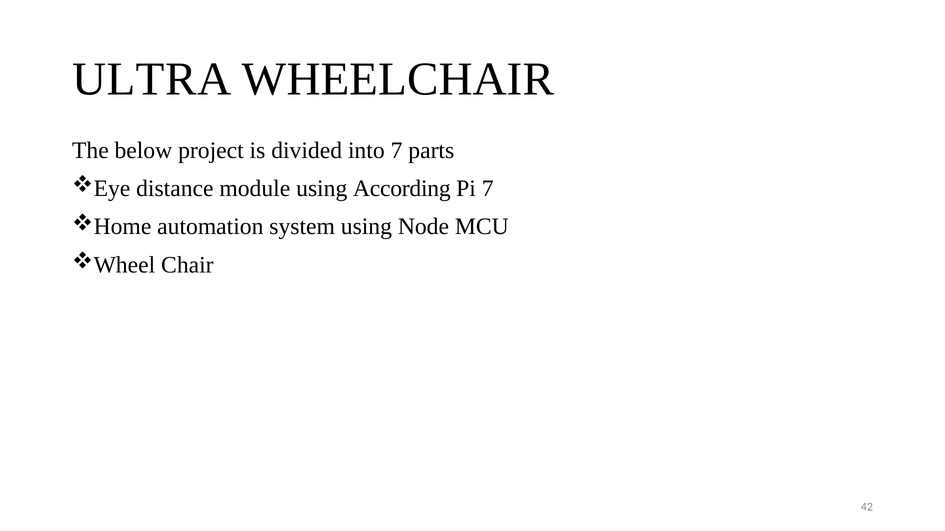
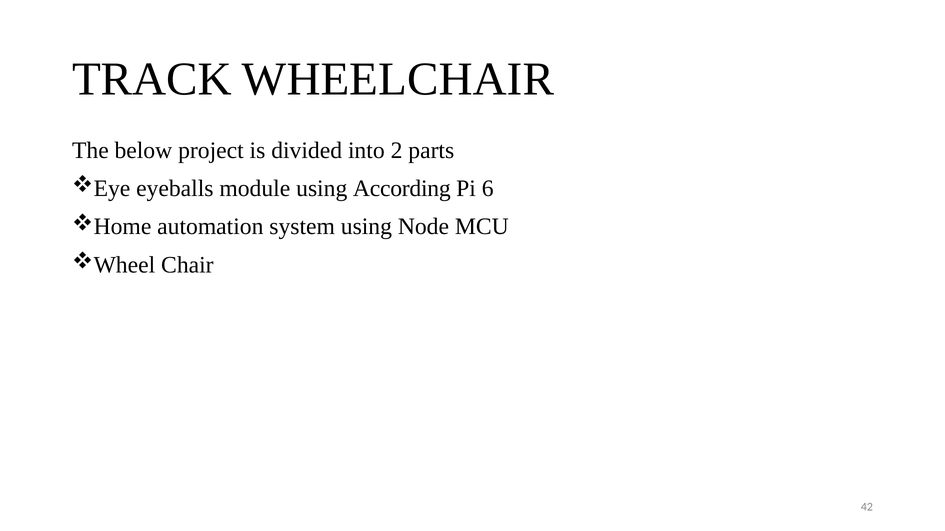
ULTRA: ULTRA -> TRACK (152, 79)
into 7: 7 -> 2 (397, 150)
distance: distance -> eyeballs (175, 189)
Pi 7: 7 -> 6 (488, 189)
